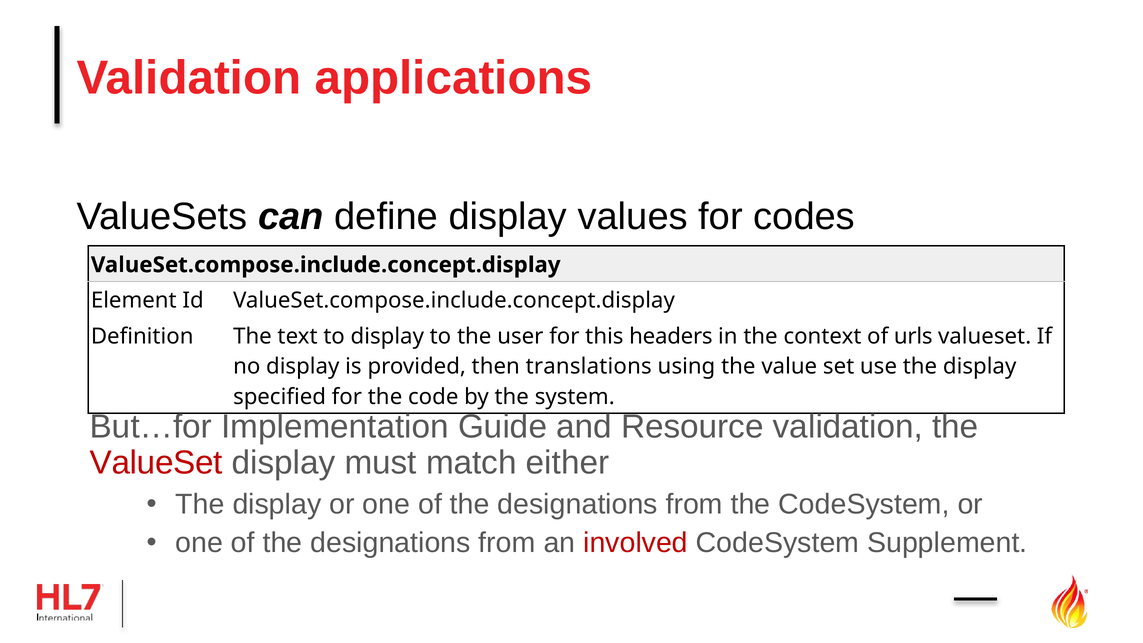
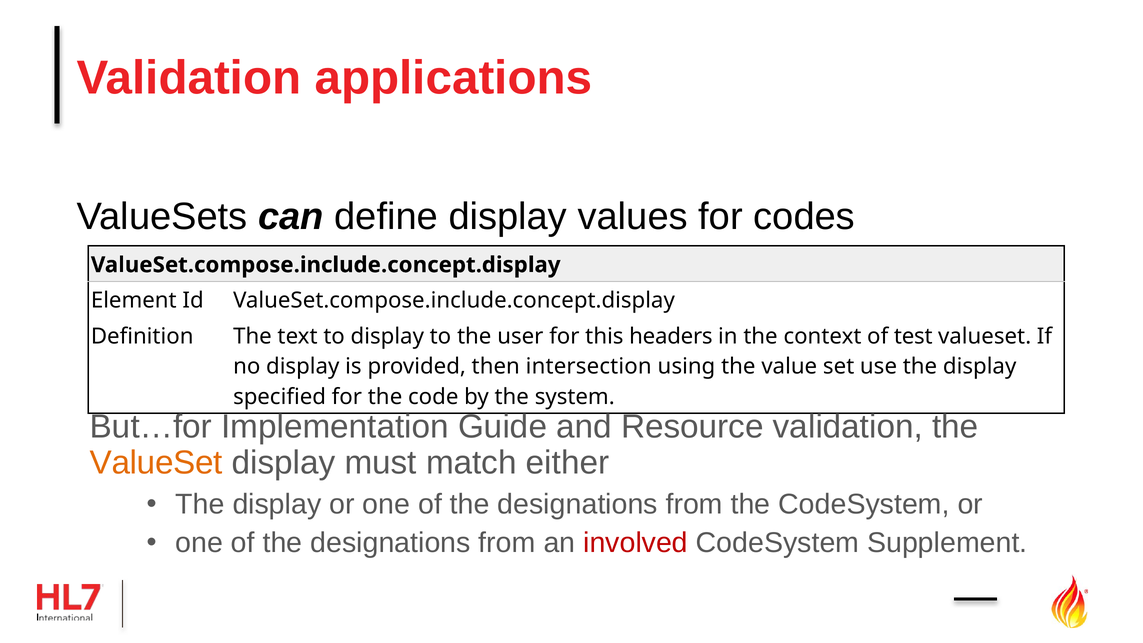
urls: urls -> test (913, 336)
translations: translations -> intersection (589, 366)
ValueSet colour: red -> orange (156, 463)
